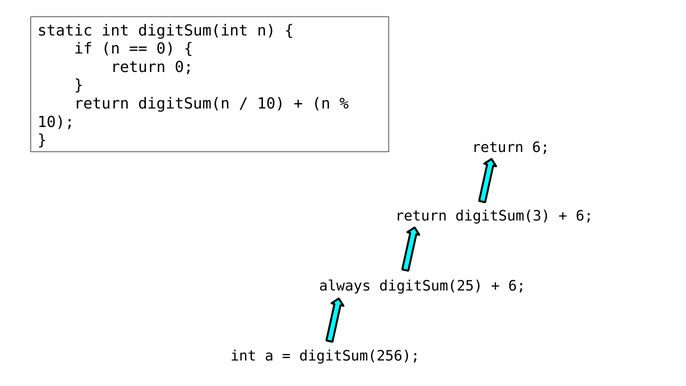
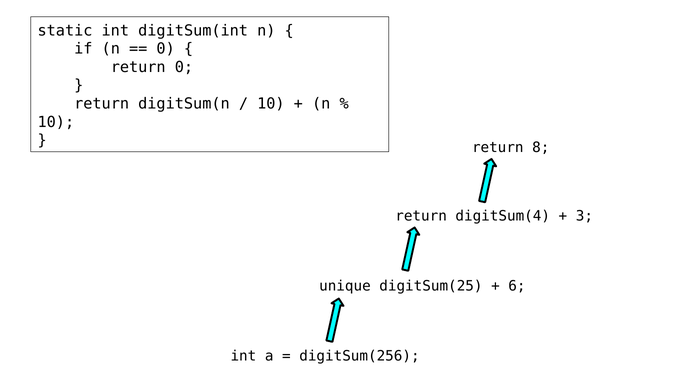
return 6: 6 -> 8 (541, 147)
digitSum(3: digitSum(3 -> digitSum(4 (503, 216)
6: 6 -> 3 (584, 216)
always: always -> unique (345, 286)
